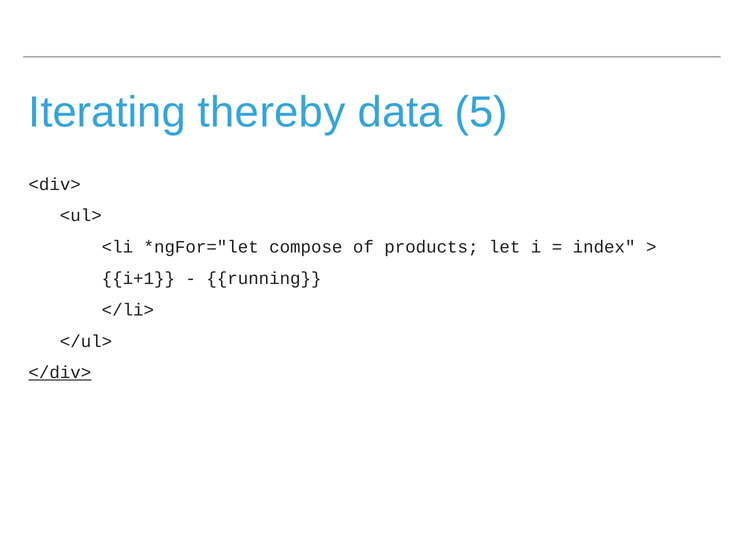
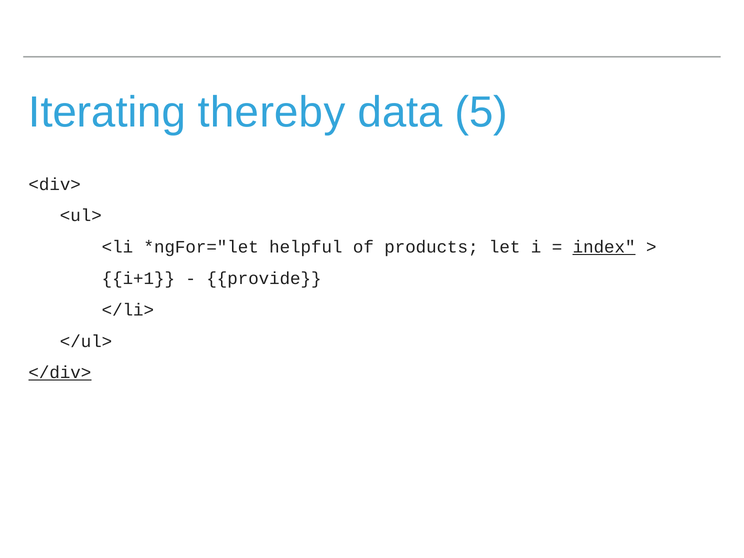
compose: compose -> helpful (306, 247)
index underline: none -> present (604, 247)
running: running -> provide (264, 278)
